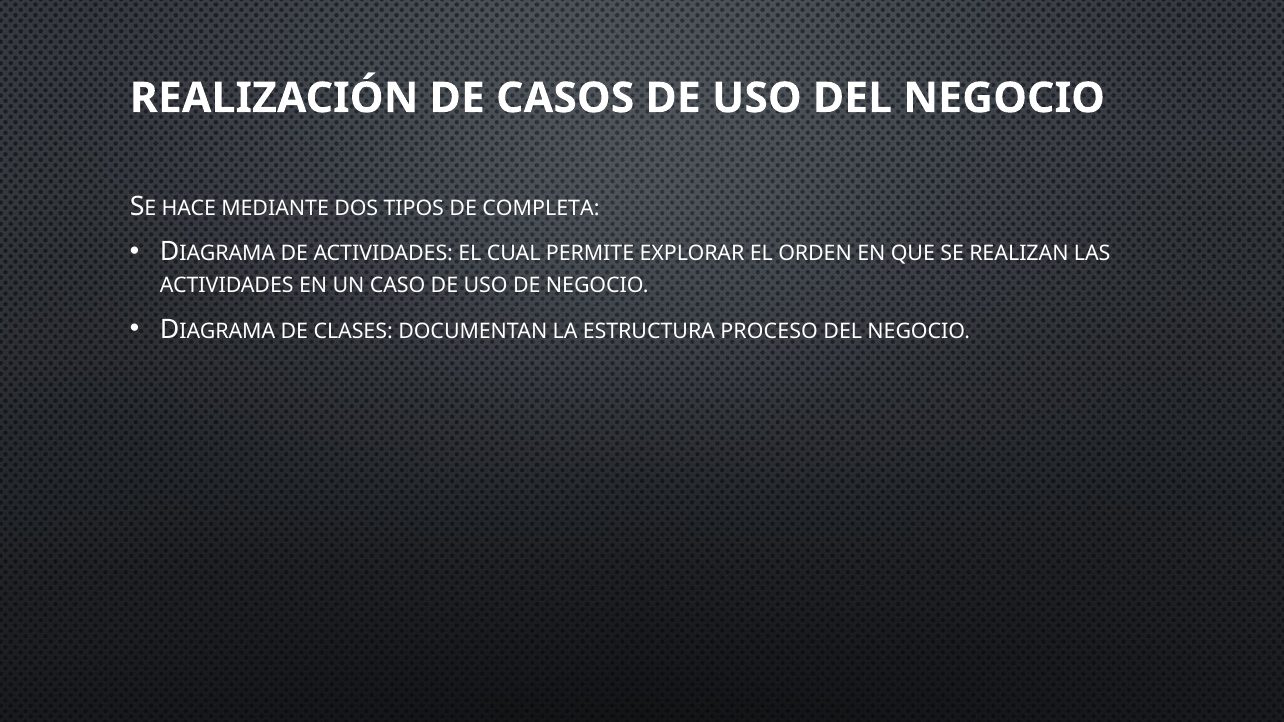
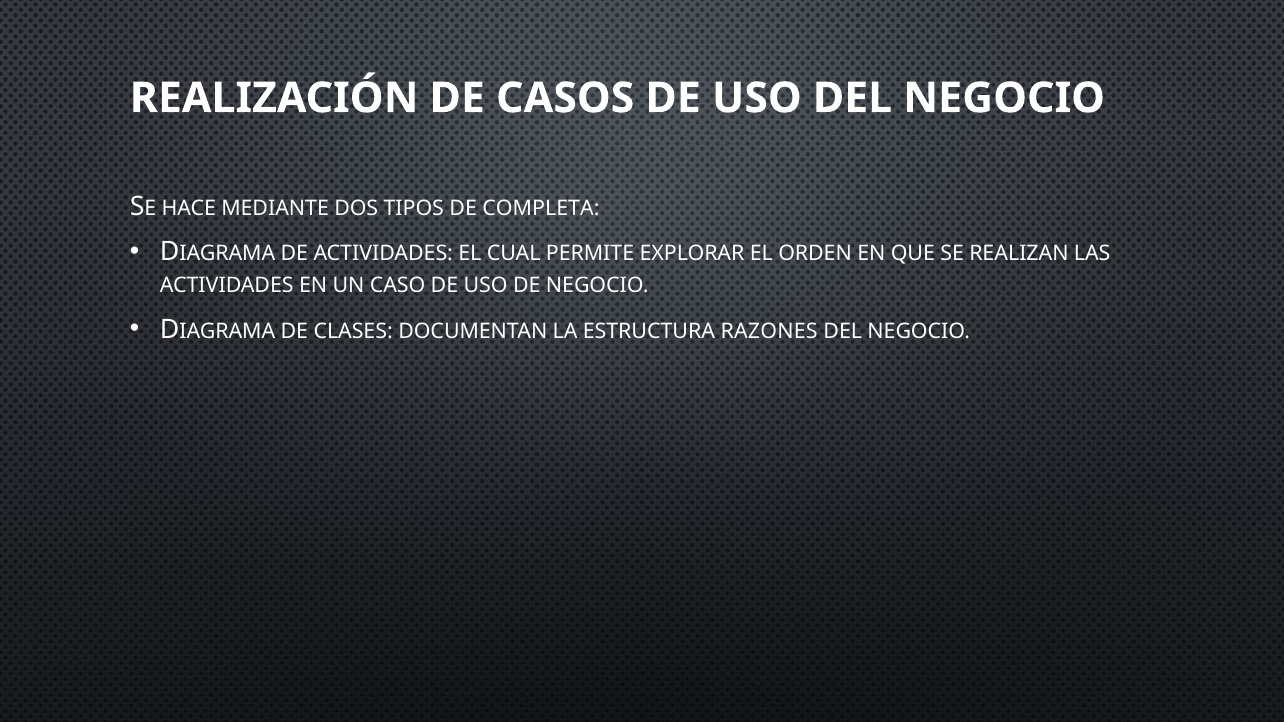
PROCESO: PROCESO -> RAZONES (769, 331)
